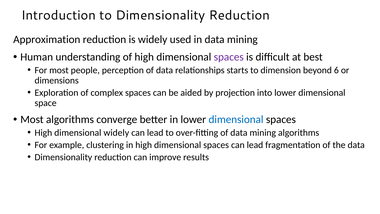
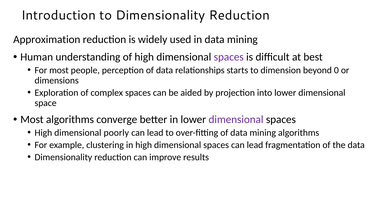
6: 6 -> 0 (336, 70)
dimensional colour: blue -> purple (236, 119)
dimensional widely: widely -> poorly (116, 133)
